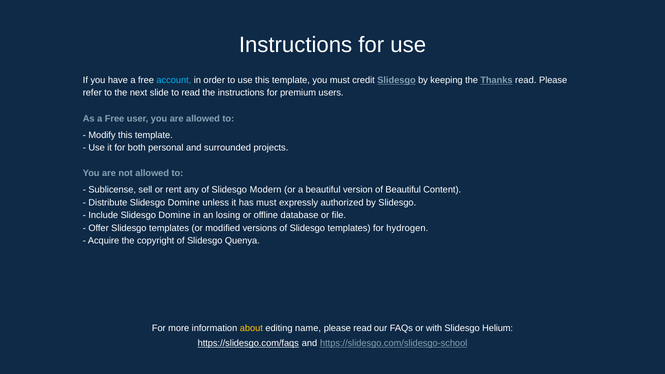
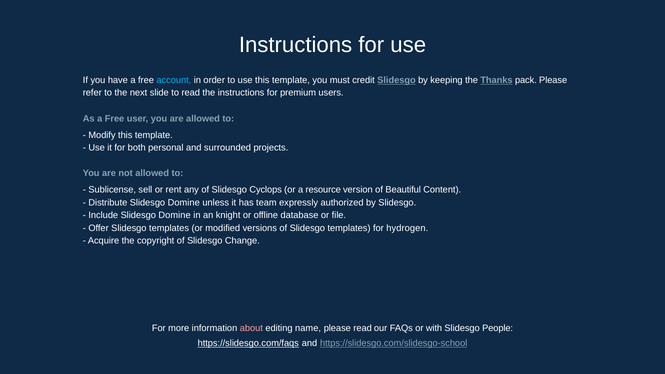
Thanks read: read -> pack (526, 80)
Modern: Modern -> Cyclops (266, 190)
a beautiful: beautiful -> resource (323, 190)
has must: must -> team (266, 203)
losing: losing -> knight (228, 215)
Quenya: Quenya -> Change (242, 241)
about colour: yellow -> pink (251, 328)
Helium: Helium -> People (498, 328)
